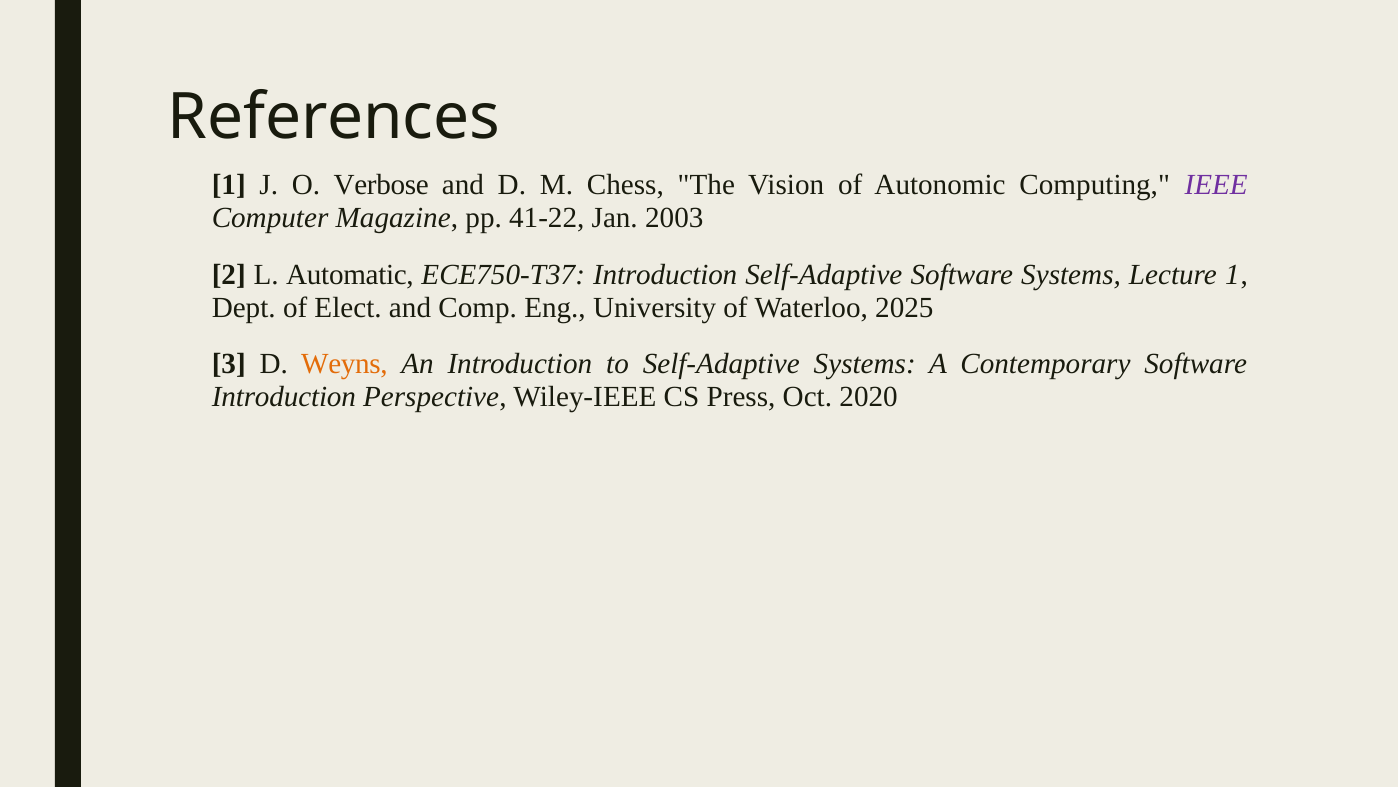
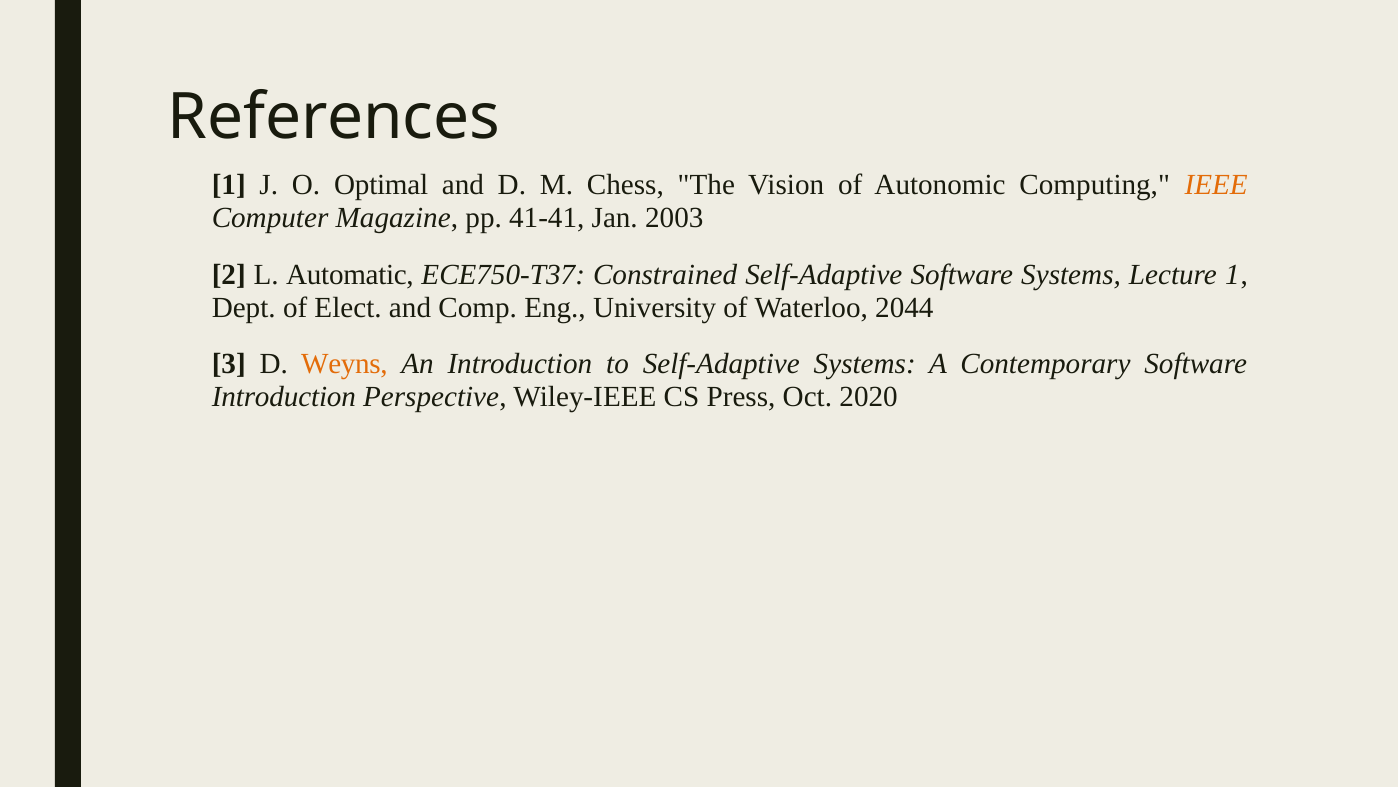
Verbose: Verbose -> Optimal (381, 185)
IEEE colour: purple -> orange (1216, 185)
41-22: 41-22 -> 41-41 (547, 218)
ECE750-T37 Introduction: Introduction -> Constrained (665, 274)
2025: 2025 -> 2044 (904, 307)
